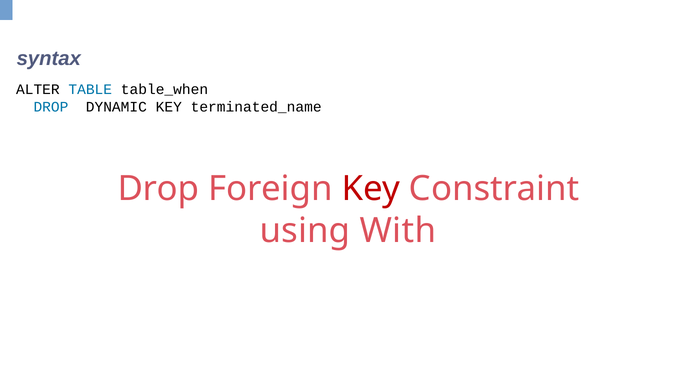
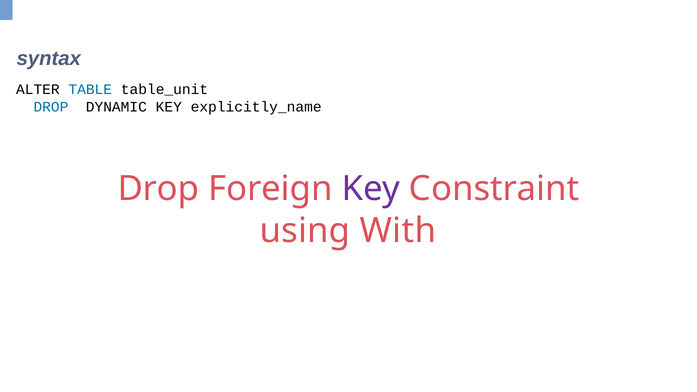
table_when: table_when -> table_unit (164, 90)
terminated_name: terminated_name -> explicitly_name (256, 107)
Key colour: red -> purple (371, 189)
